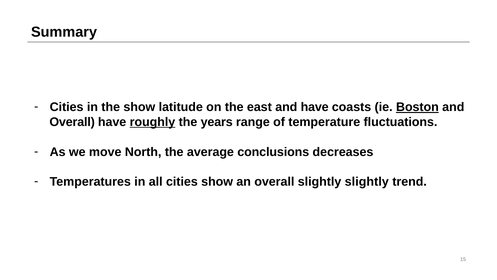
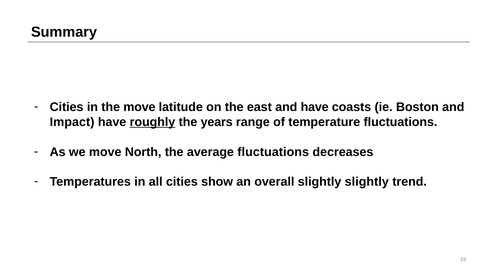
the show: show -> move (139, 107)
Boston underline: present -> none (417, 107)
Overall: Overall -> Impact (72, 122)
average conclusions: conclusions -> fluctuations (273, 152)
